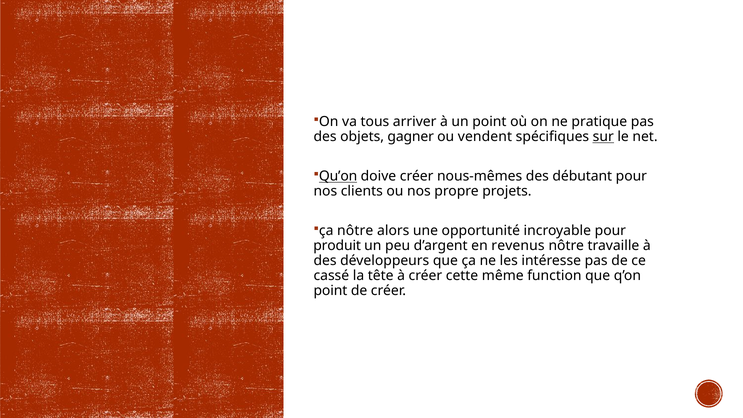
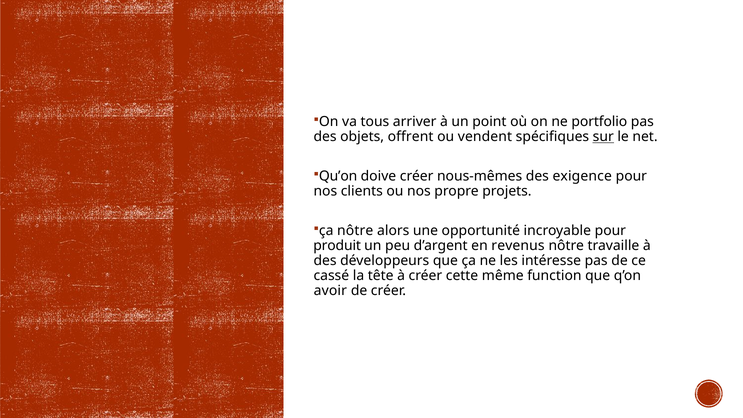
pratique: pratique -> portfolio (599, 122)
gagner: gagner -> offrent (411, 137)
Qu’on underline: present -> none (338, 176)
débutant: débutant -> exigence (582, 176)
point: point -> avoir (330, 291)
